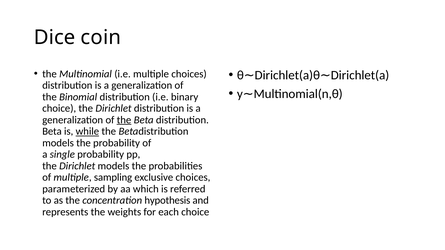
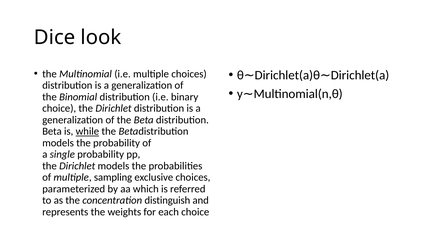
coin: coin -> look (101, 37)
the underline: present -> none (124, 120)
hypothesis: hypothesis -> distinguish (167, 201)
